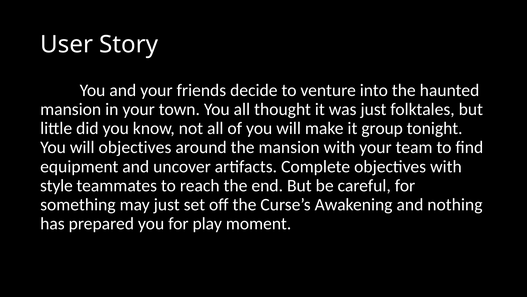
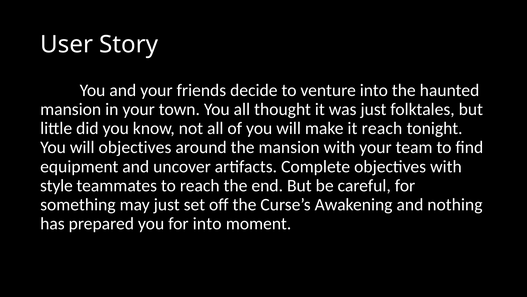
it group: group -> reach (382, 128)
for play: play -> into (207, 223)
